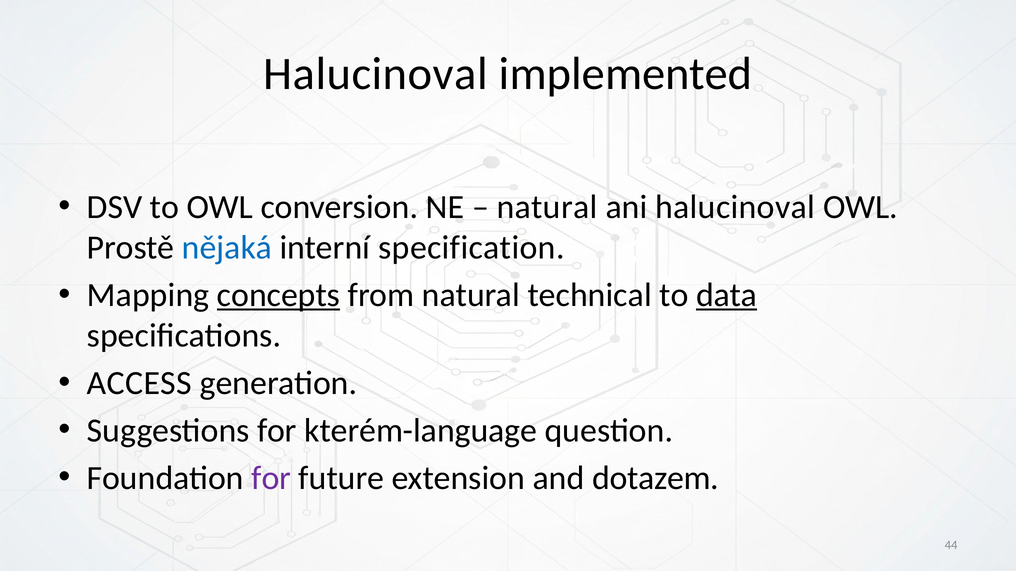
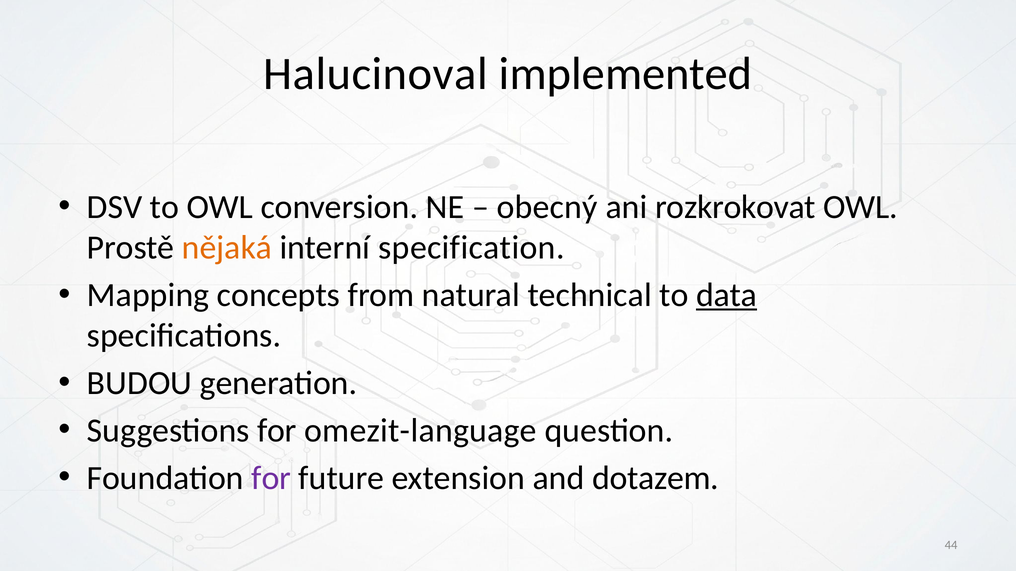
natural: natural -> obecný (547, 207)
ani halucinoval: halucinoval -> rozkrokovat (735, 207)
nějaká colour: blue -> orange (227, 248)
concepts underline: present -> none (279, 295)
ACCESS: ACCESS -> BUDOU (140, 383)
kterém-language: kterém-language -> omezit-language (421, 431)
